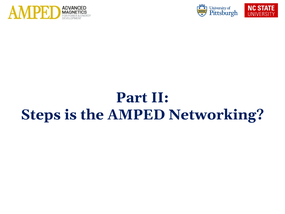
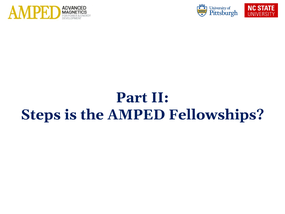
Networking: Networking -> Fellowships (216, 115)
